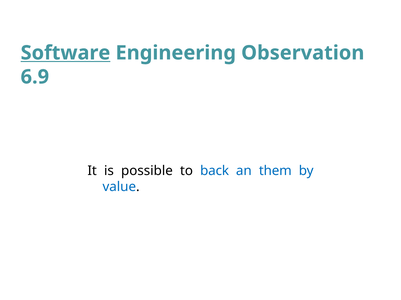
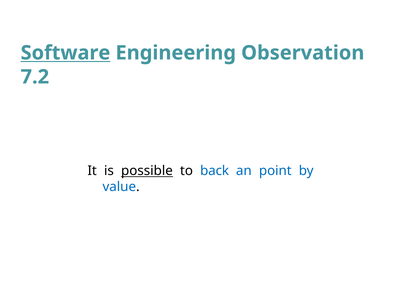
6.9: 6.9 -> 7.2 (35, 77)
possible underline: none -> present (147, 171)
them: them -> point (275, 171)
